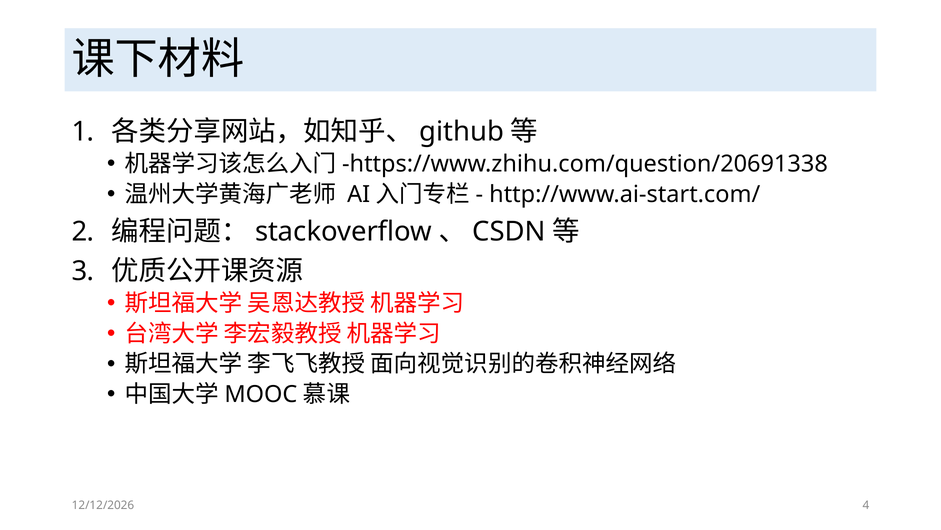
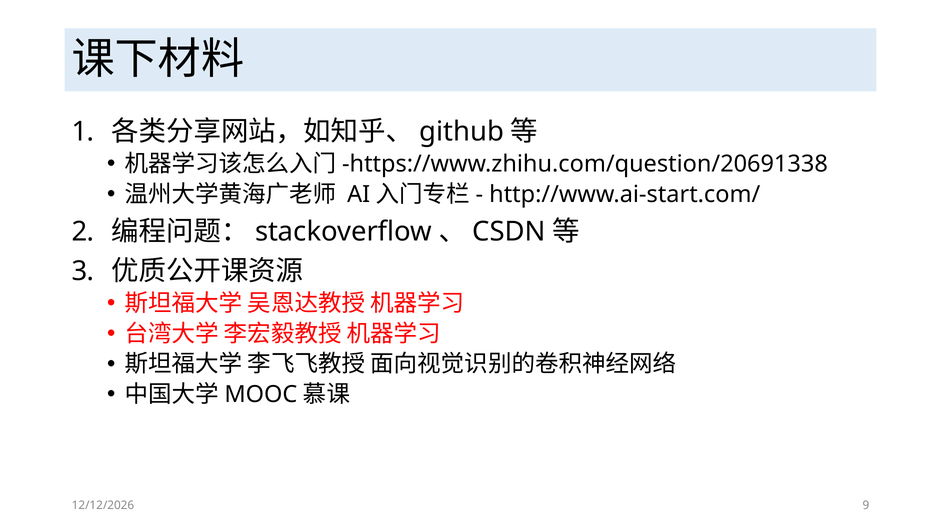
4: 4 -> 9 (866, 505)
